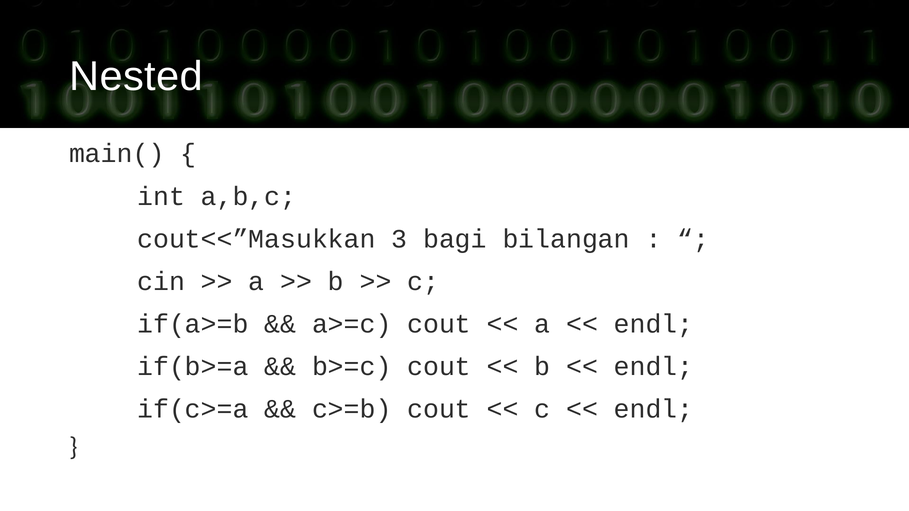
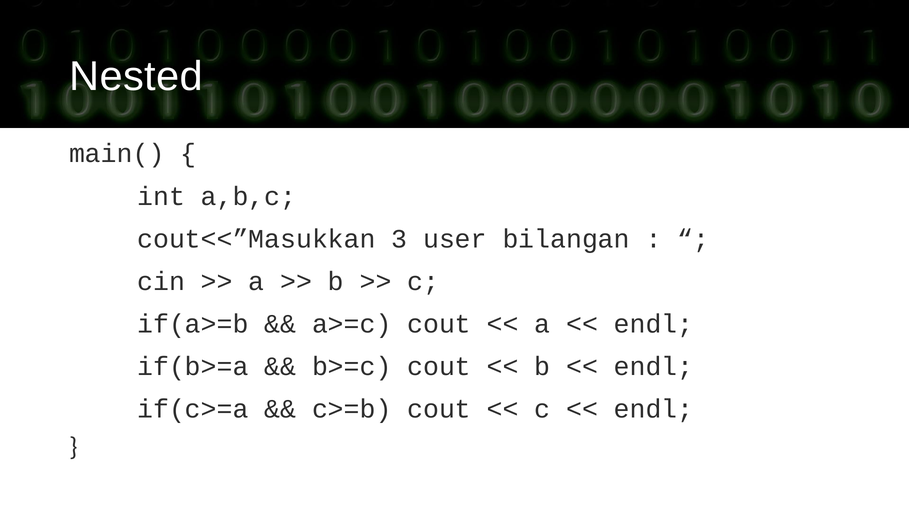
bagi: bagi -> user (455, 239)
